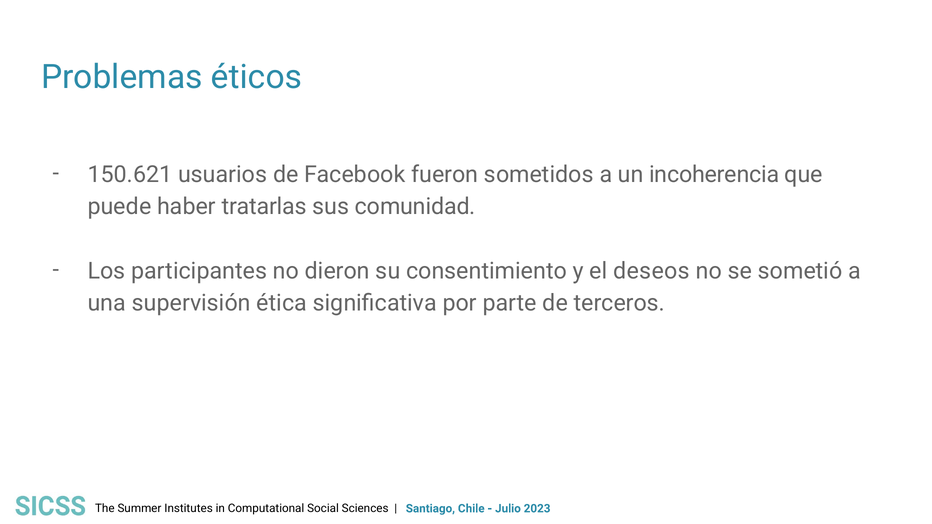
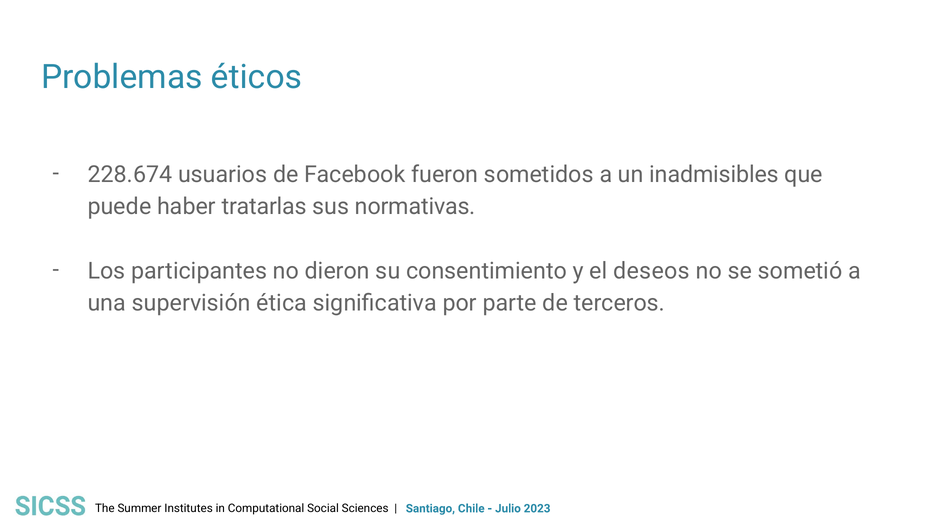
150.621: 150.621 -> 228.674 (130, 175)
incoherencia: incoherencia -> inadmisibles (714, 175)
comunidad: comunidad -> normativas (415, 207)
